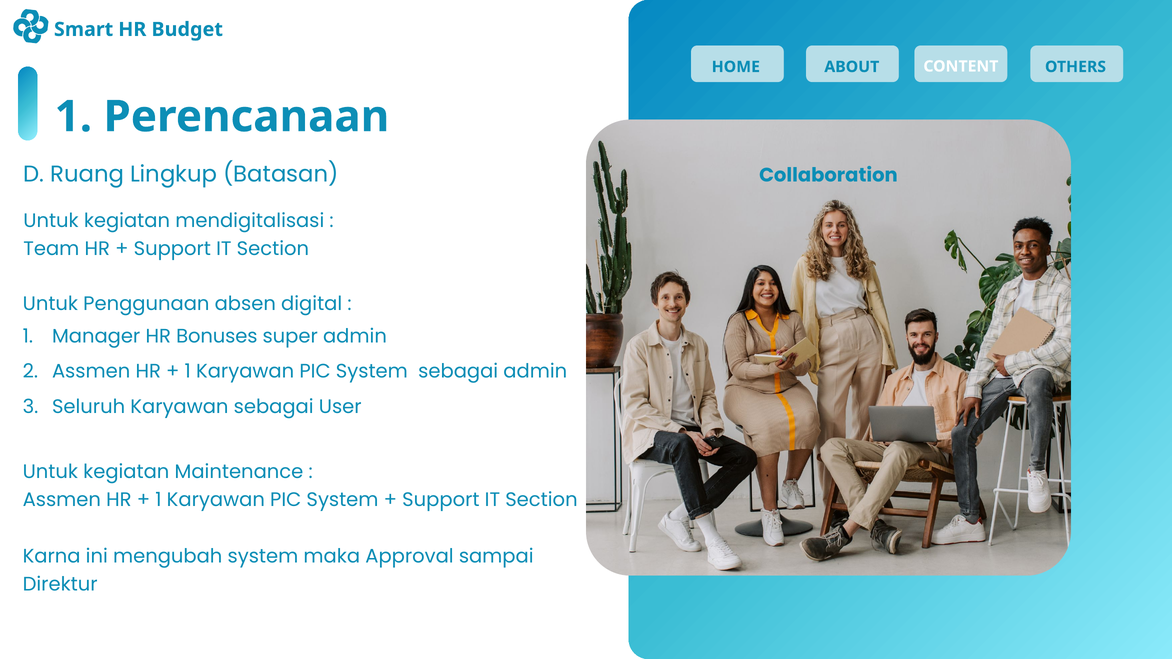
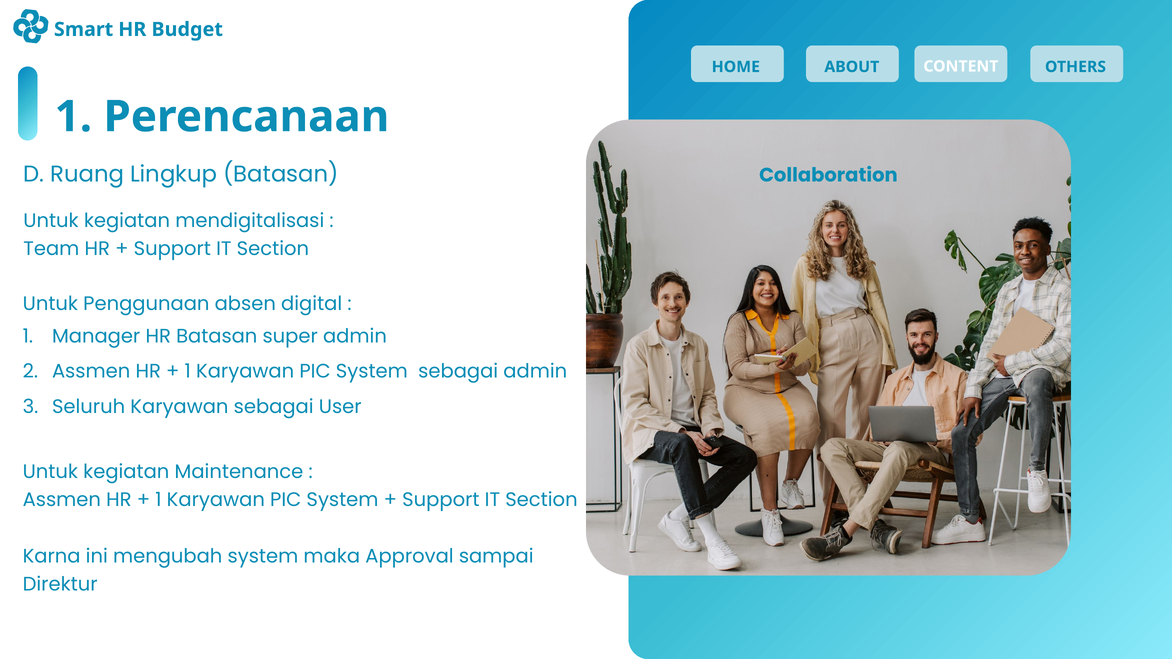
HR Bonuses: Bonuses -> Batasan (217, 337)
